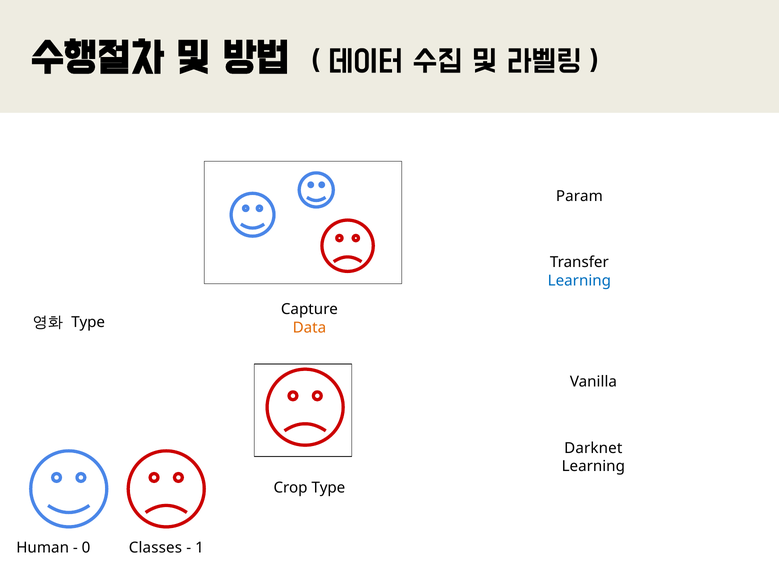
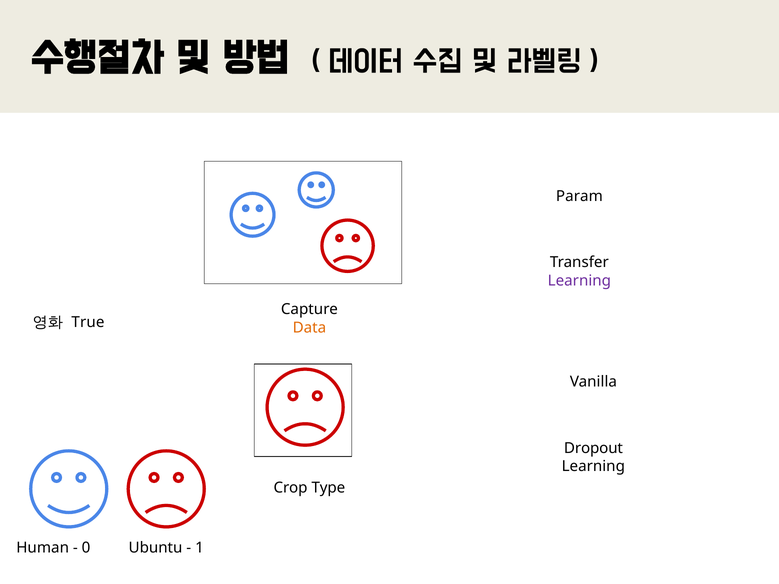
Learning colour: blue -> purple (579, 281)
Type: Type -> True (88, 322)
Darknet: Darknet -> Dropout (593, 448)
Classes: Classes -> Ubuntu (156, 548)
